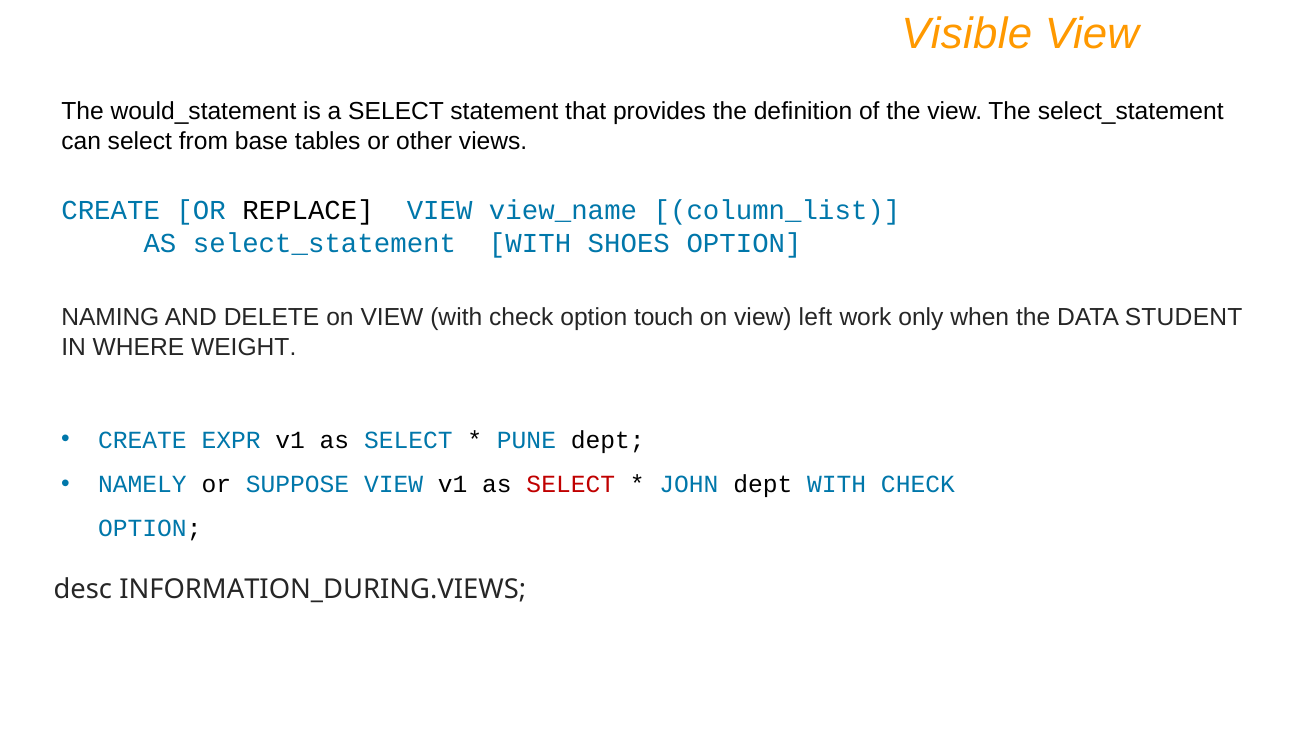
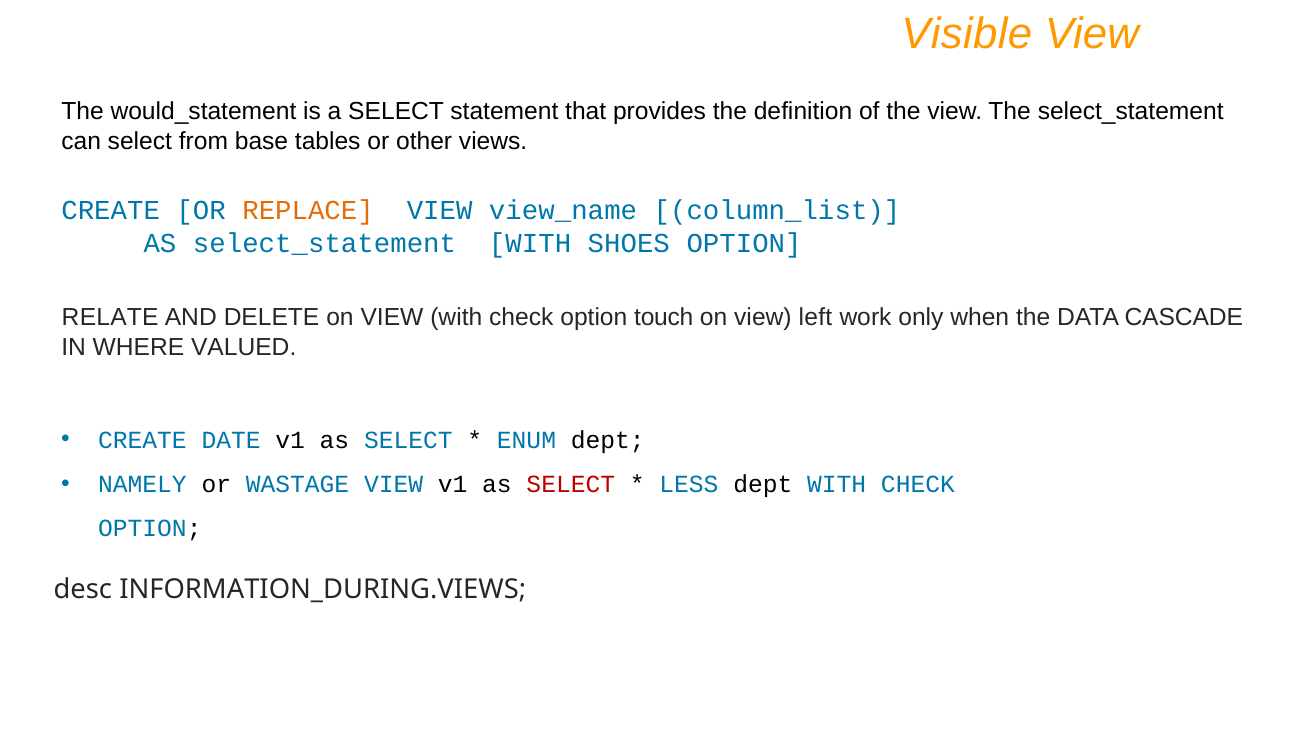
REPLACE colour: black -> orange (308, 210)
NAMING: NAMING -> RELATE (110, 317)
STUDENT: STUDENT -> CASCADE (1184, 317)
WEIGHT: WEIGHT -> VALUED (244, 347)
EXPR: EXPR -> DATE (231, 440)
PUNE: PUNE -> ENUM (526, 440)
SUPPOSE: SUPPOSE -> WASTAGE (298, 484)
JOHN: JOHN -> LESS (689, 484)
